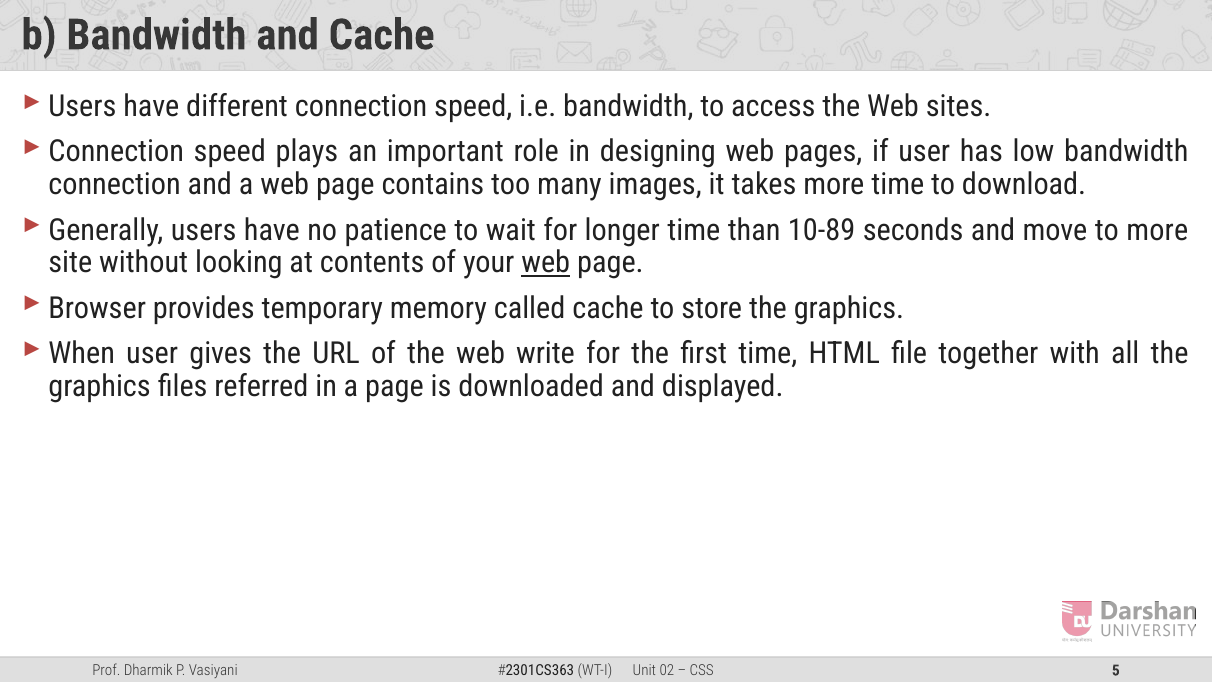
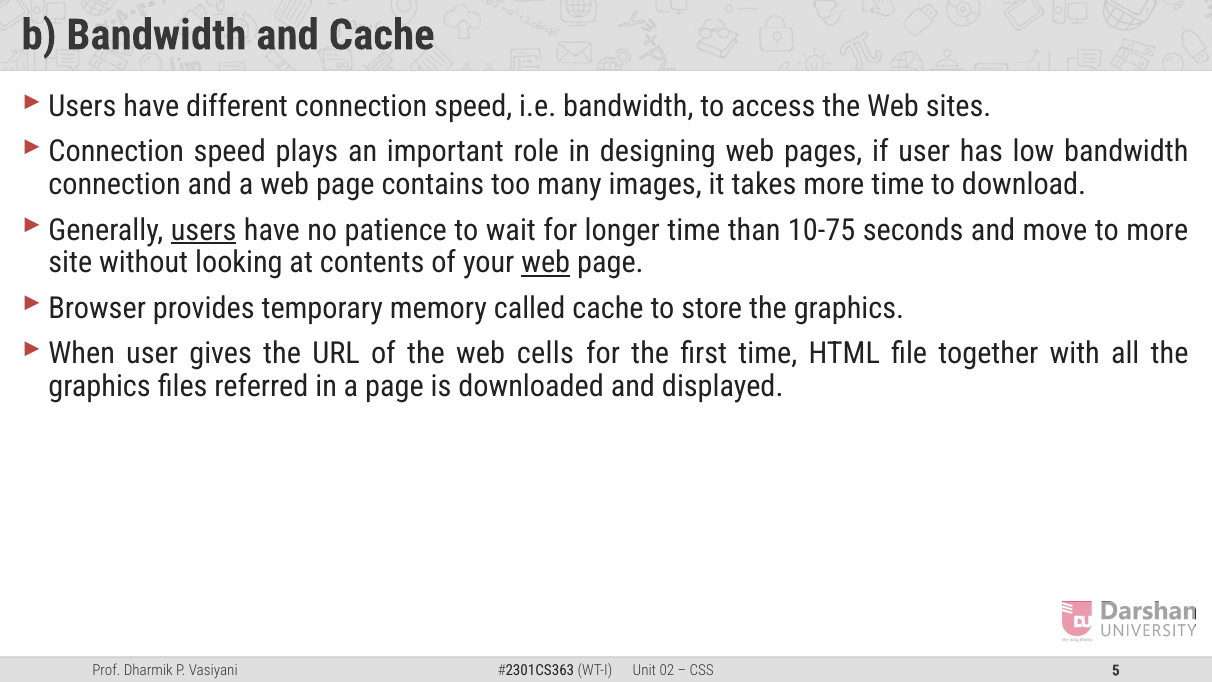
users underline: none -> present (204, 230)
10-89: 10-89 -> 10-75 (822, 230)
write: write -> cells (545, 353)
